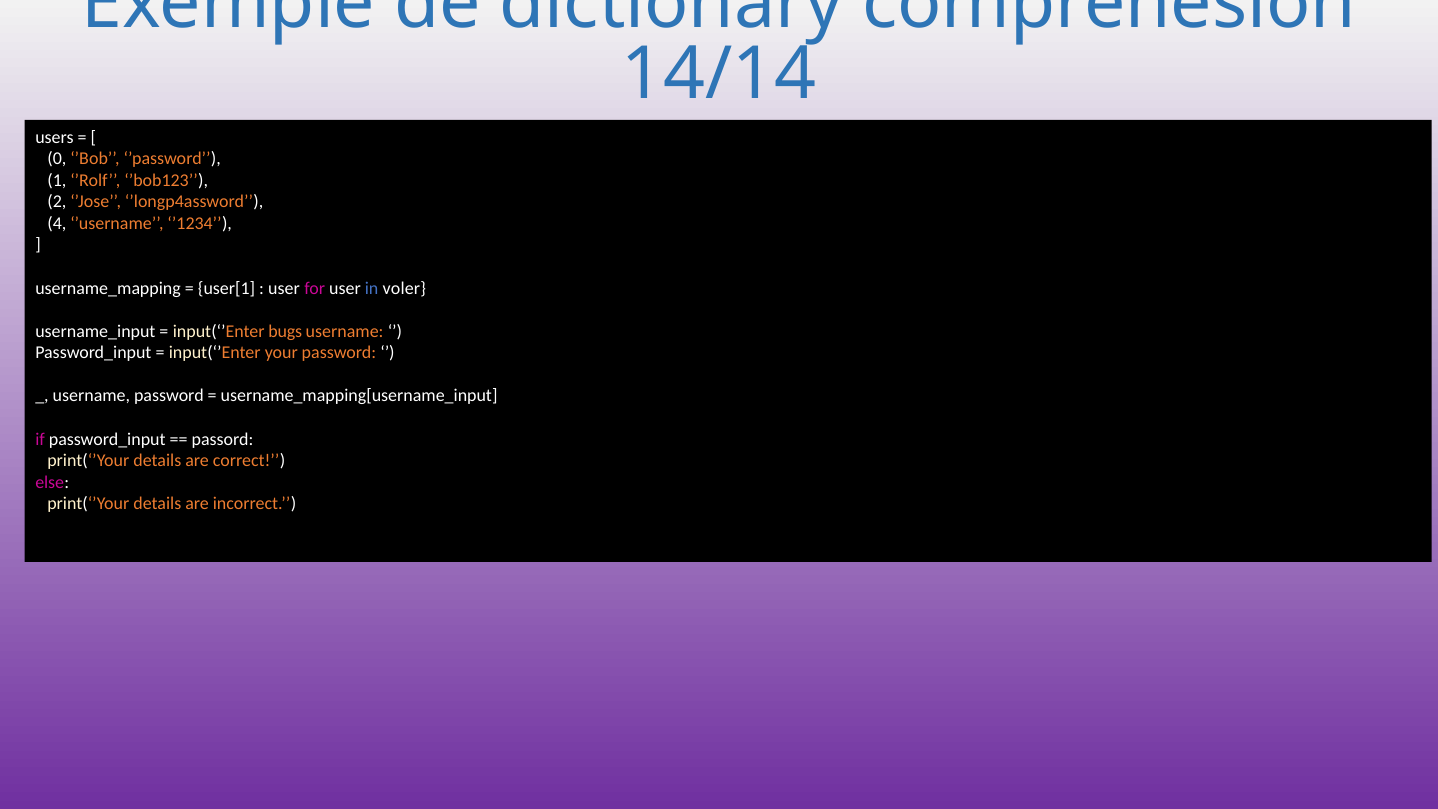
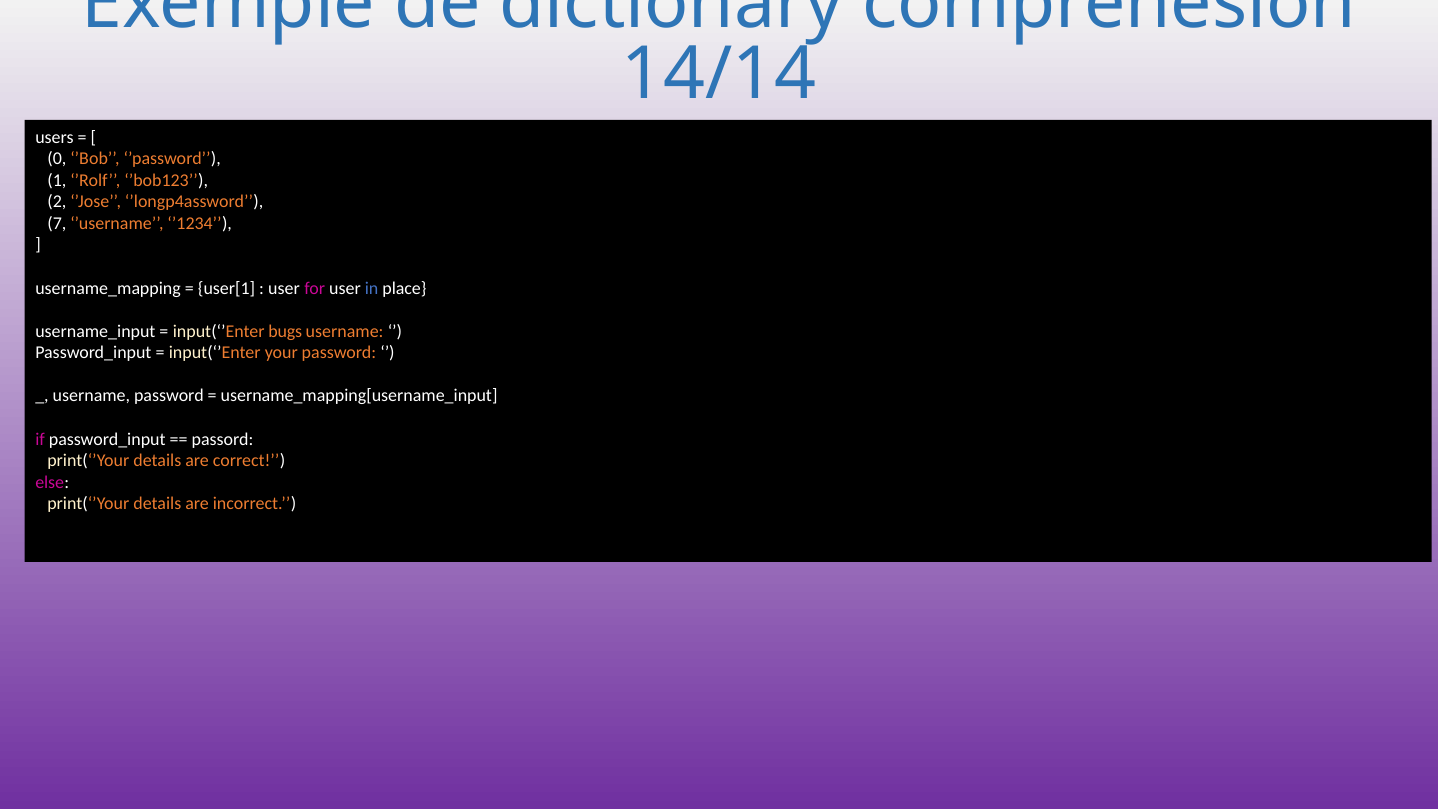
4: 4 -> 7 (57, 223)
voler: voler -> place (404, 288)
